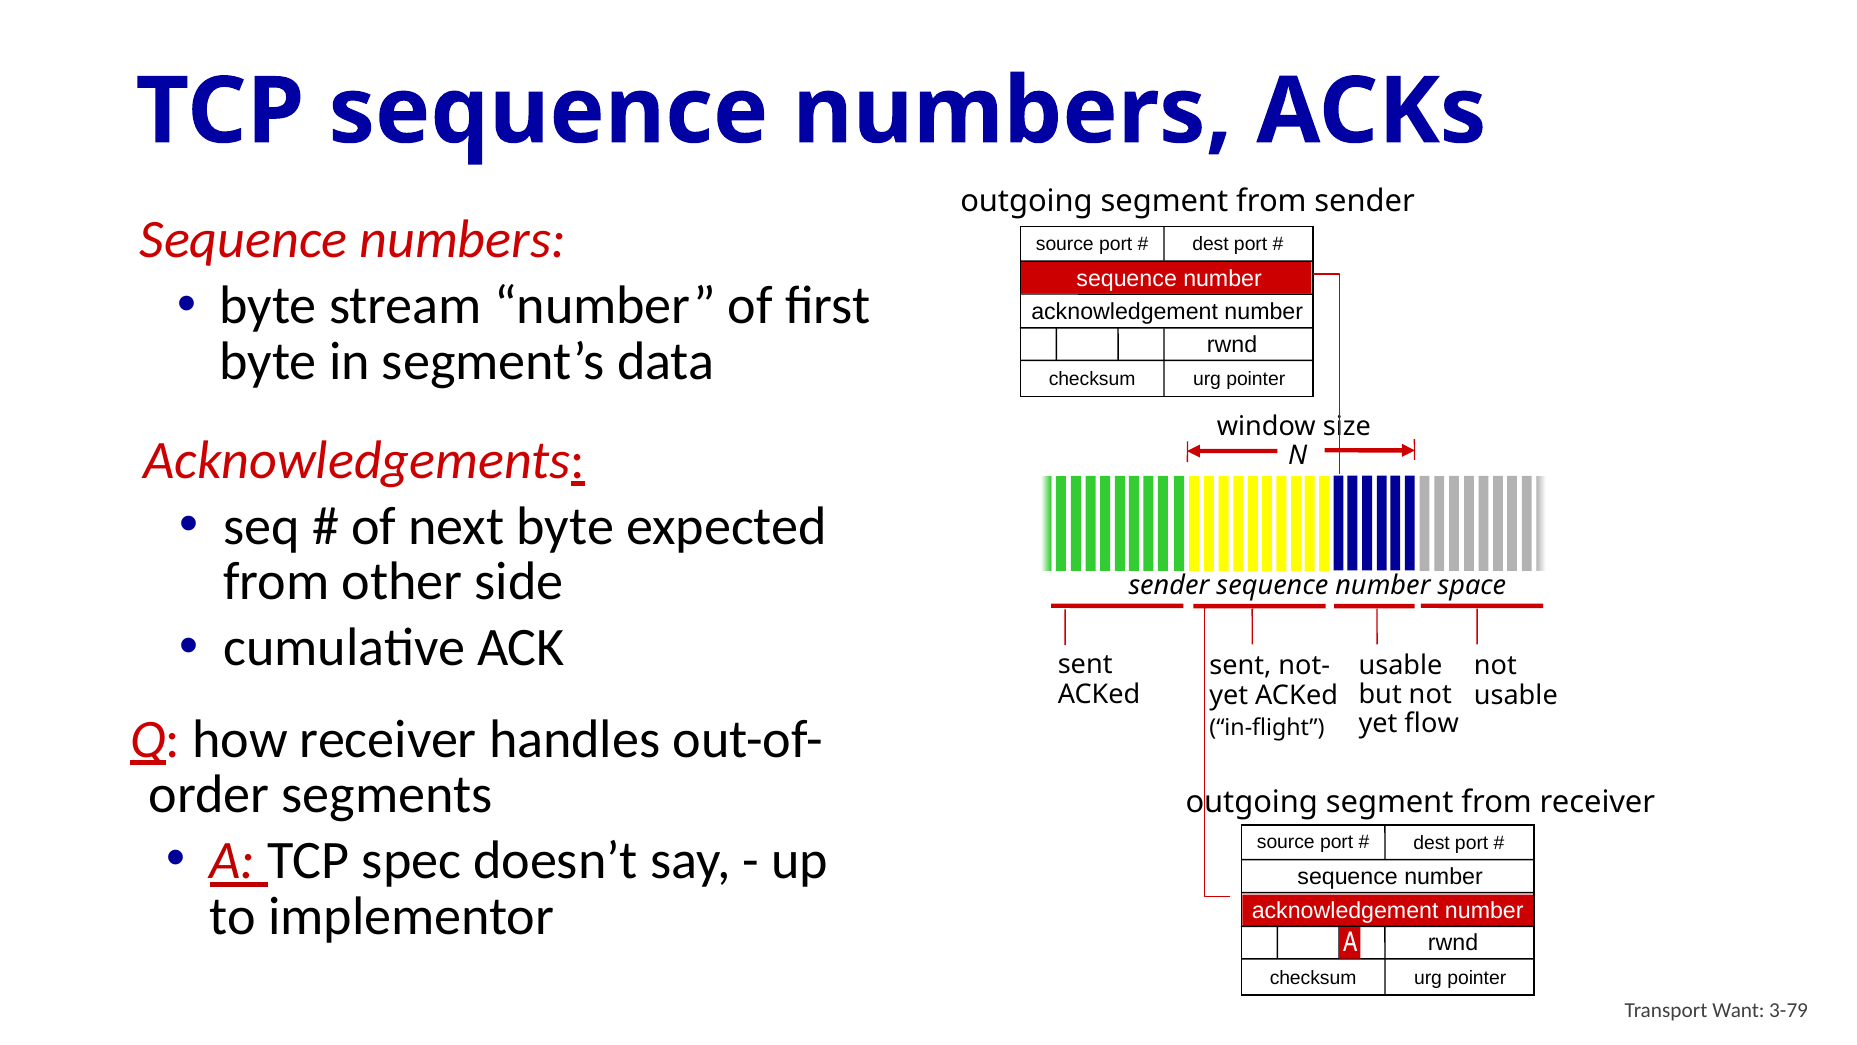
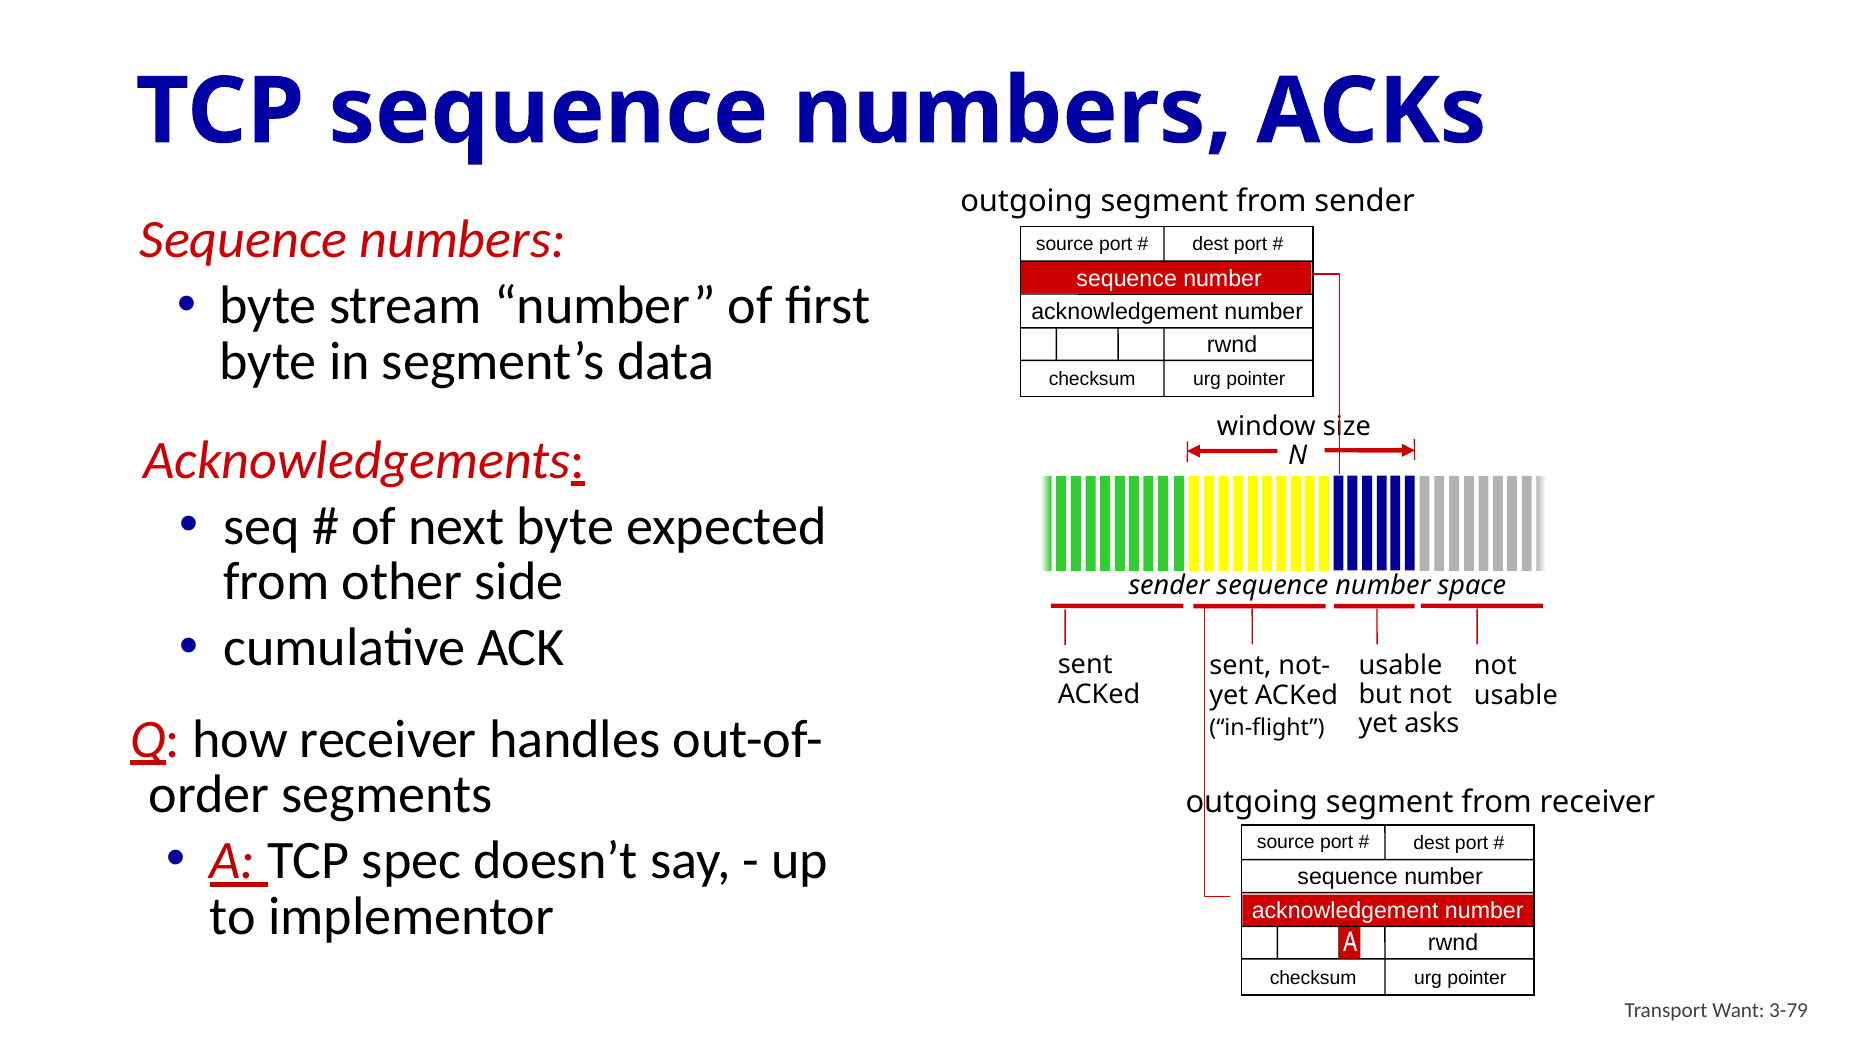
flow: flow -> asks (1432, 723)
